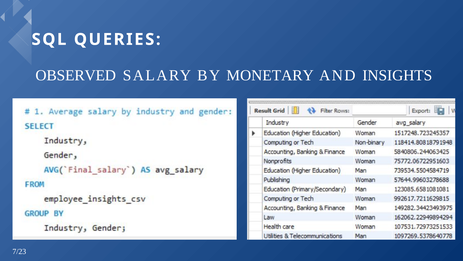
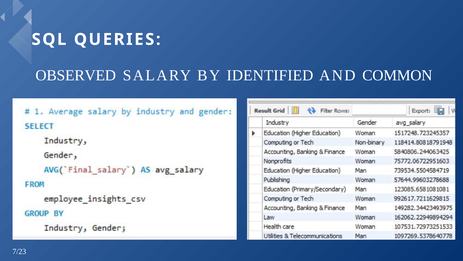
MONETARY: MONETARY -> IDENTIFIED (270, 75)
INSIGHTS: INSIGHTS -> COMMON (397, 75)
